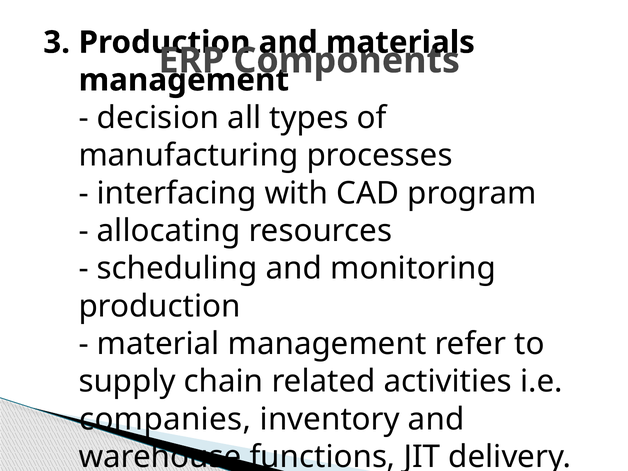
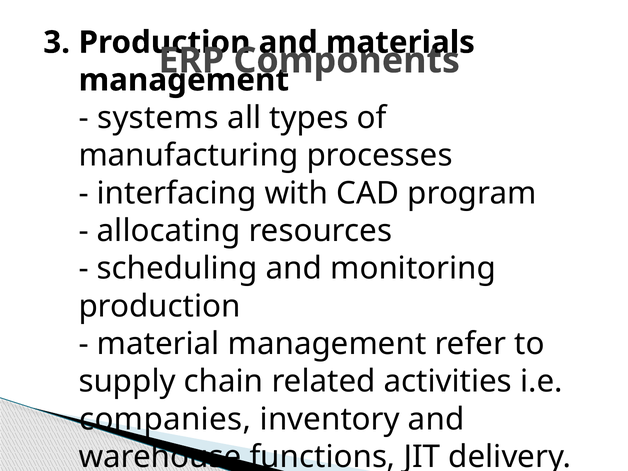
decision: decision -> systems (158, 118)
